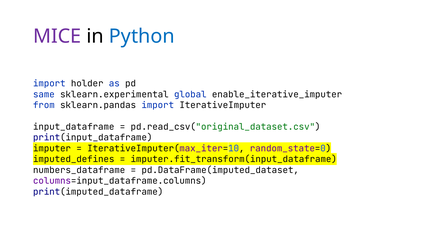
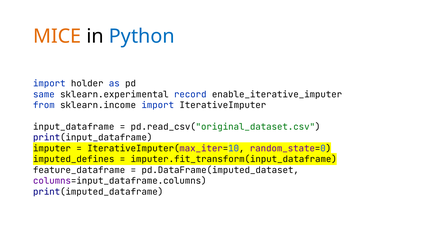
MICE colour: purple -> orange (57, 36)
global: global -> record (190, 95)
sklearn.pandas: sklearn.pandas -> sklearn.income (98, 106)
numbers_dataframe: numbers_dataframe -> feature_dataframe (79, 170)
